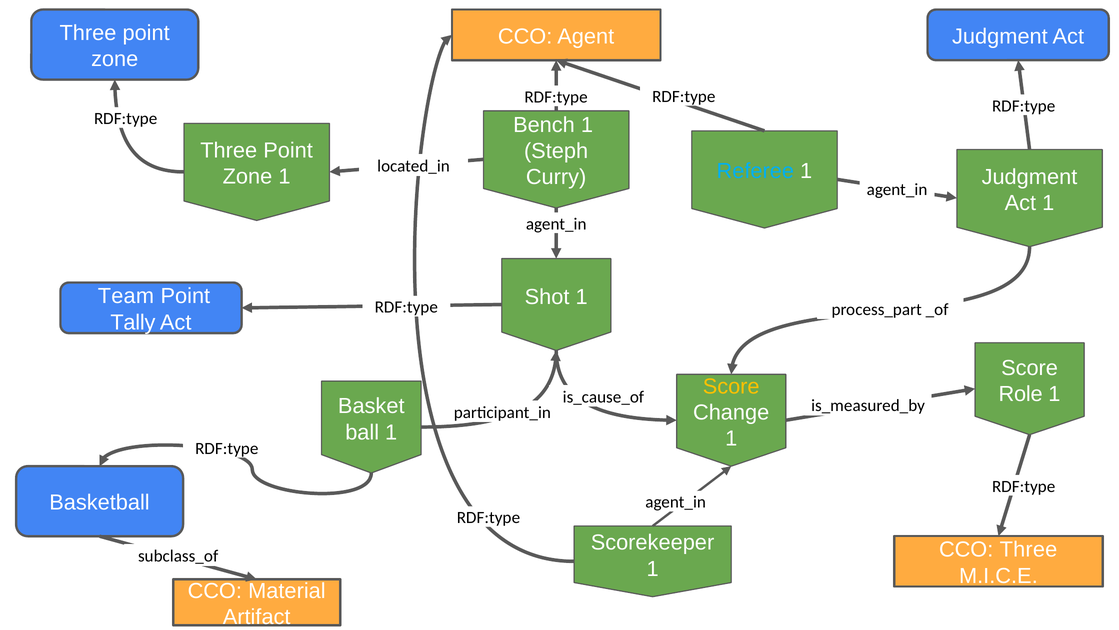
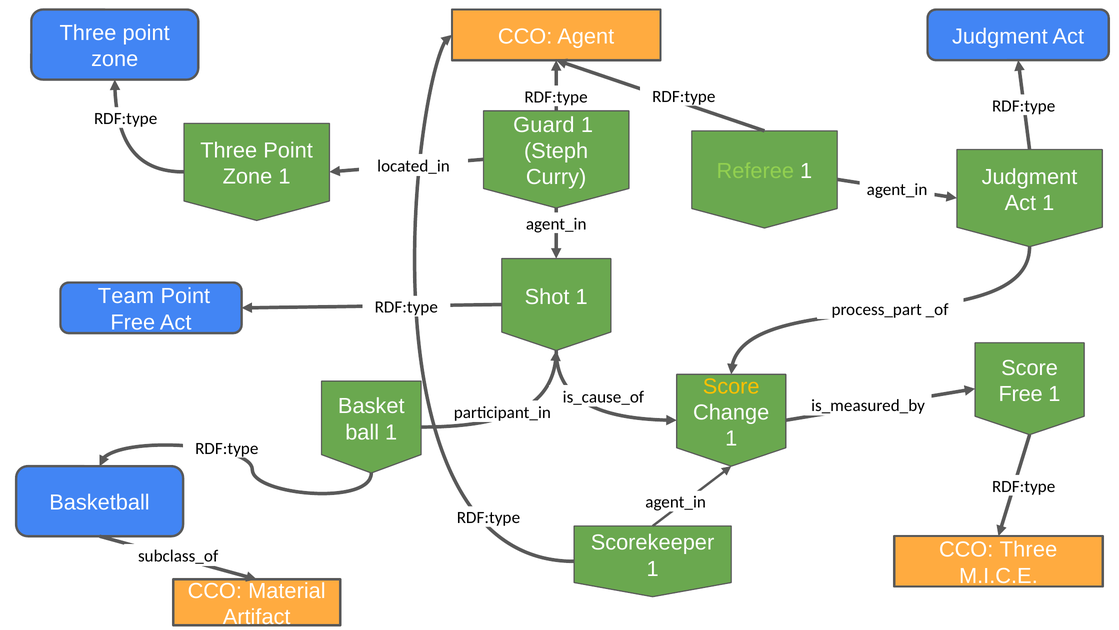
Bench: Bench -> Guard (544, 125)
Referee colour: light blue -> light green (755, 171)
Tally: Tally -> Free (133, 322)
Role: Role -> Free (1021, 394)
